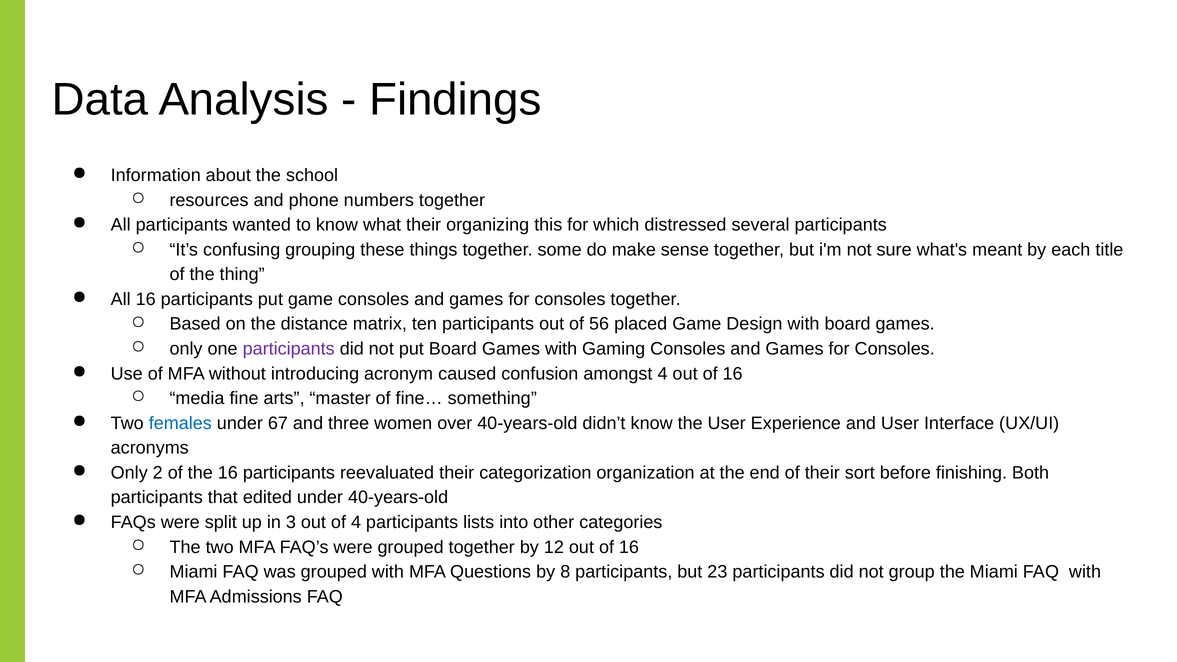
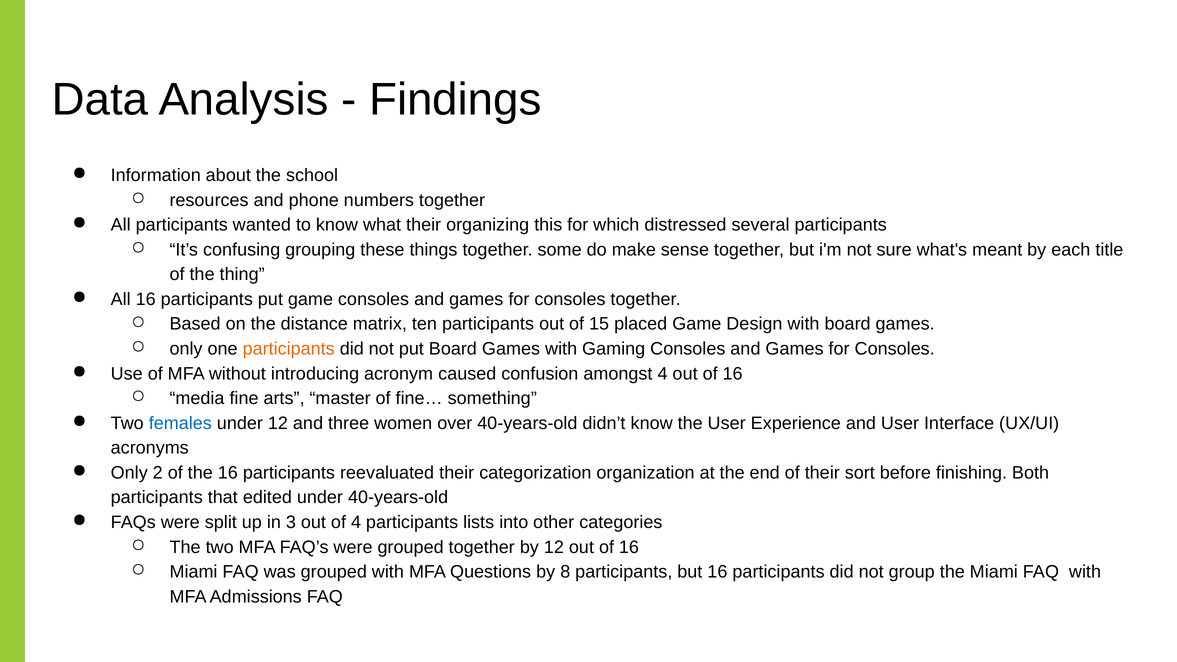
56: 56 -> 15 (599, 324)
participants colour: purple -> orange (289, 349)
under 67: 67 -> 12 (278, 423)
but 23: 23 -> 16 (717, 572)
